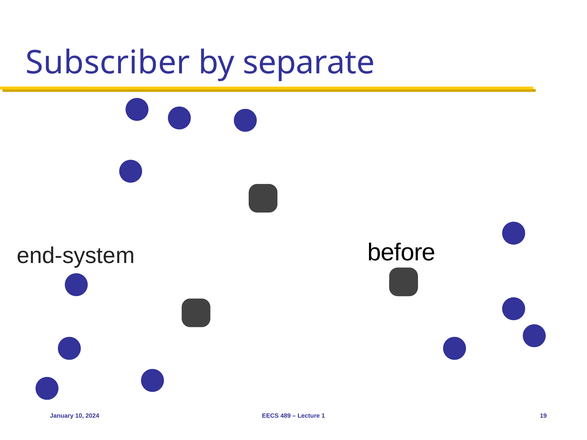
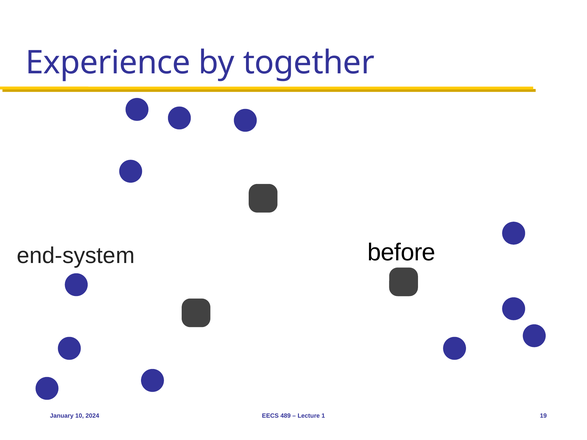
Subscriber: Subscriber -> Experience (108, 63)
separate: separate -> together (309, 63)
